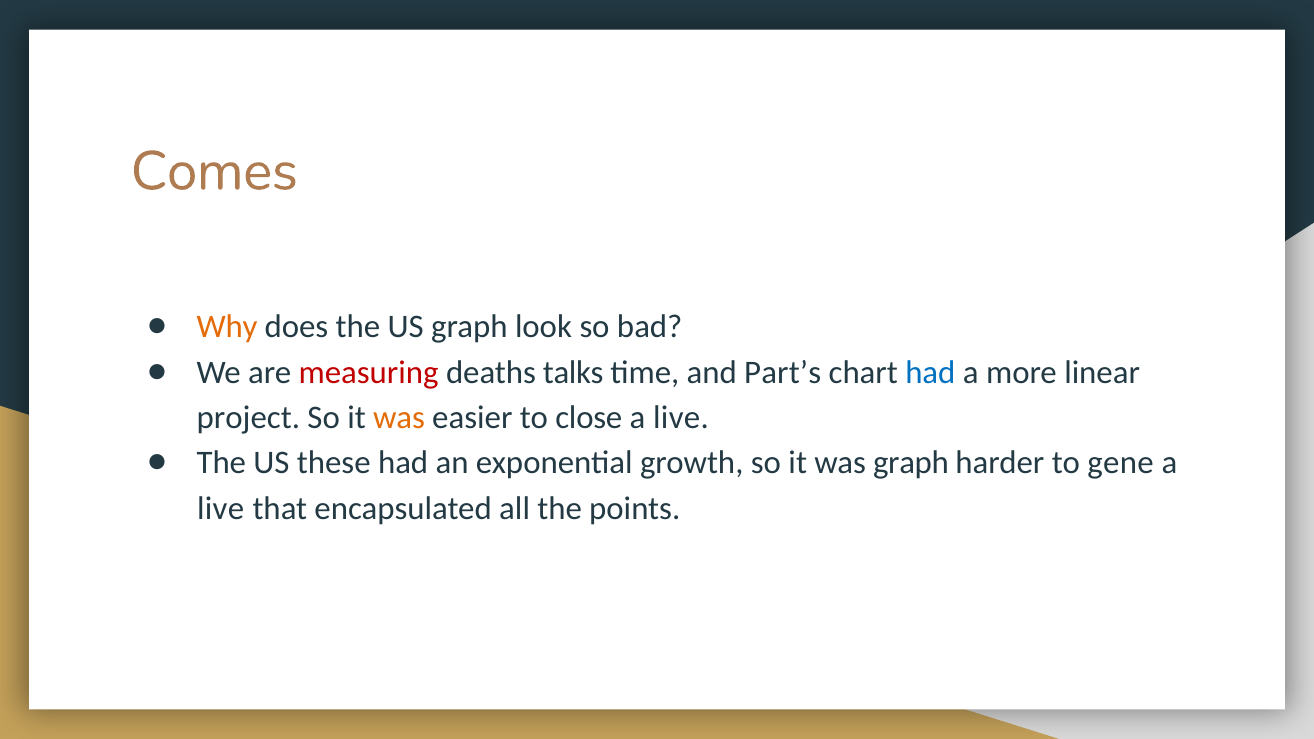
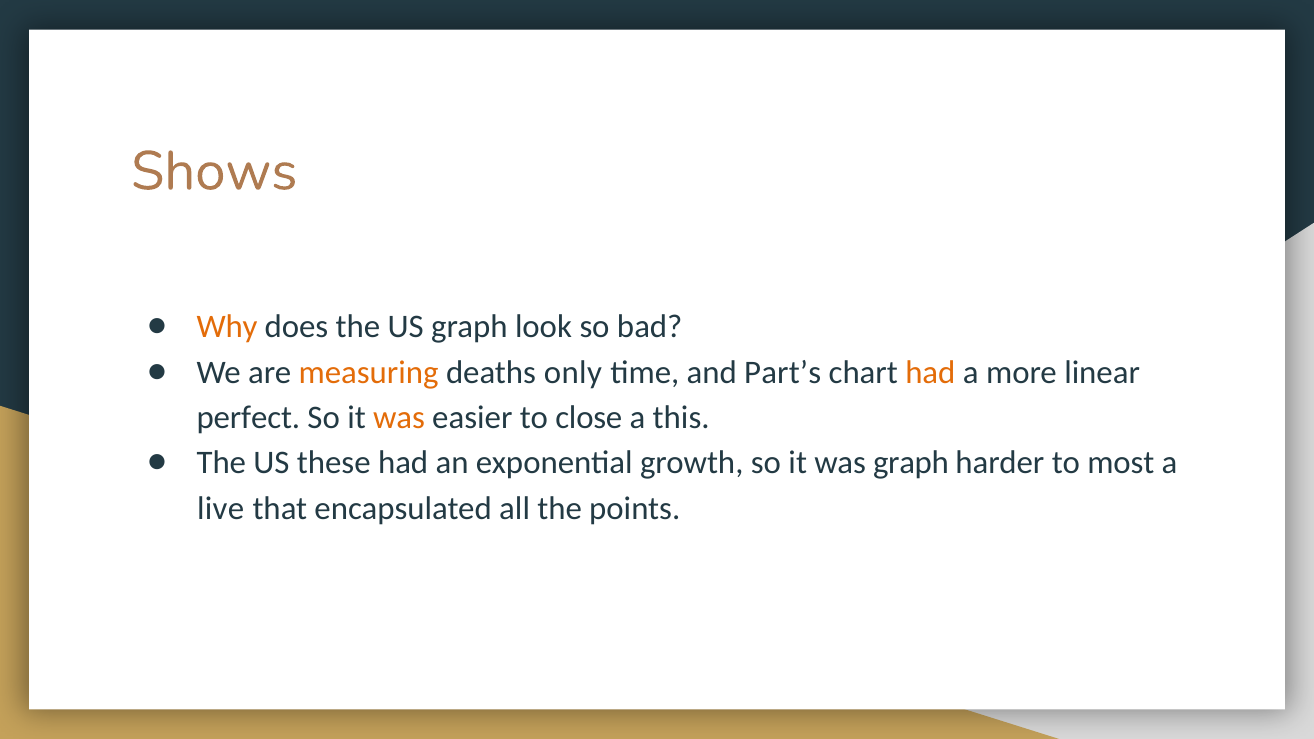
Comes: Comes -> Shows (214, 171)
measuring colour: red -> orange (369, 372)
talks: talks -> only (573, 372)
had colour: blue -> orange (930, 372)
project: project -> perfect (248, 418)
live: live -> this (681, 418)
gene: gene -> most (1121, 463)
